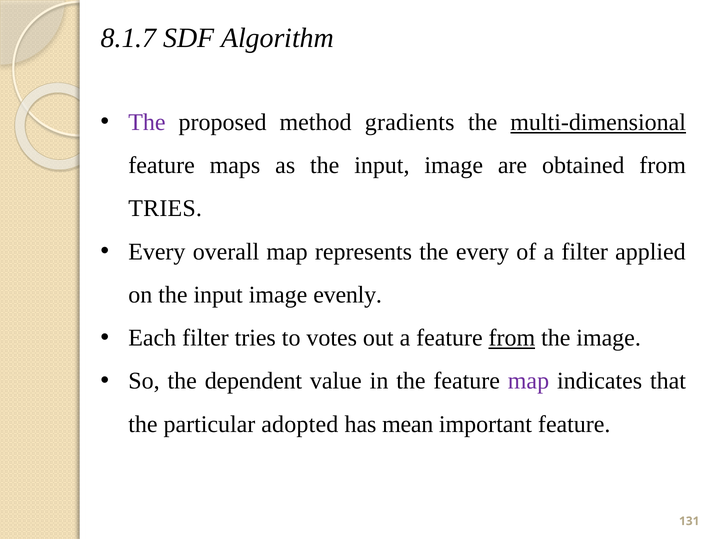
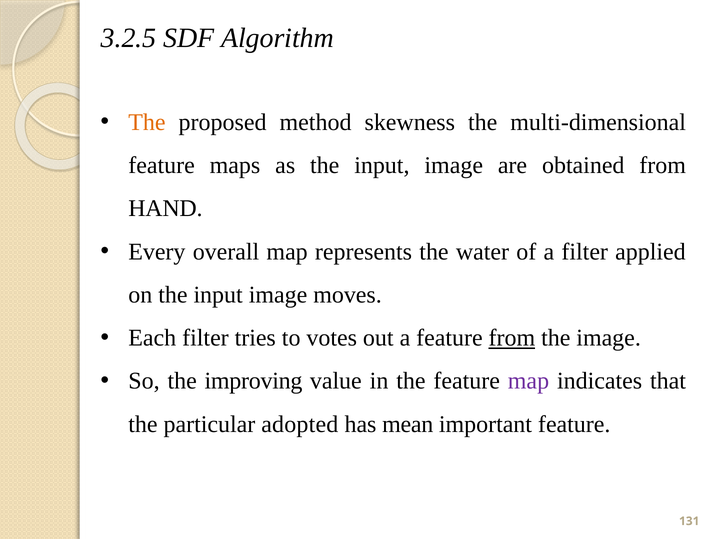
8.1.7: 8.1.7 -> 3.2.5 (129, 38)
The colour: purple -> orange (147, 122)
gradients: gradients -> skewness (410, 122)
multi-dimensional underline: present -> none (598, 122)
TRIES: TRIES -> HAND (165, 209)
the every: every -> water (482, 252)
evenly: evenly -> moves (348, 295)
dependent: dependent -> improving (253, 381)
